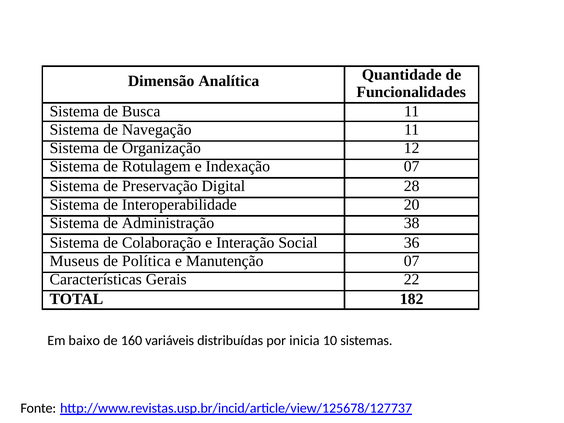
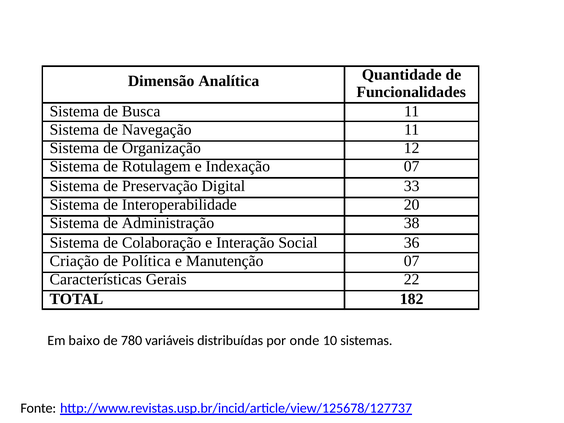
28: 28 -> 33 (412, 186)
Museus: Museus -> Criação (74, 261)
160: 160 -> 780 (132, 340)
inicia: inicia -> onde (304, 340)
